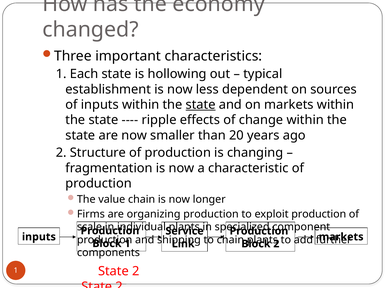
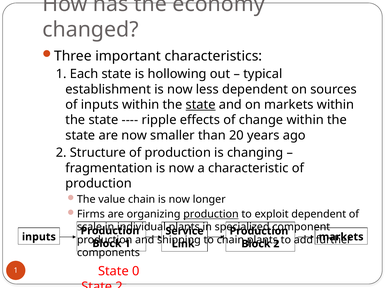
production underline: none -> present (211, 215)
exploit production: production -> dependent (319, 215)
2: 2 -> 0 (136, 272)
